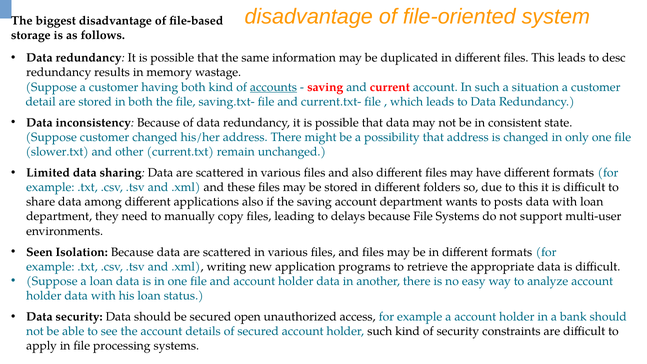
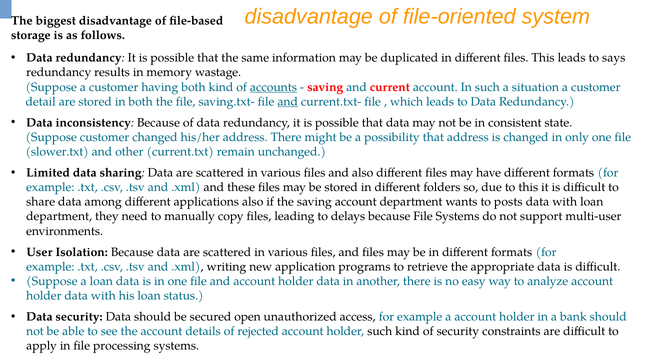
desc: desc -> says (614, 58)
and underline: none -> present (288, 102)
Seen: Seen -> User (39, 252)
of secured: secured -> rejected (258, 331)
